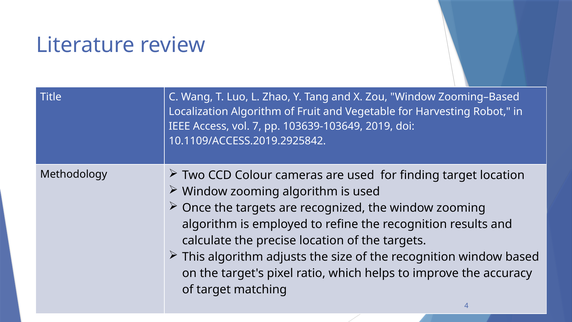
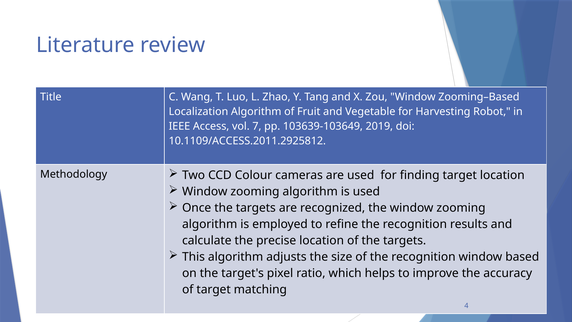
10.1109/ACCESS.2019.2925842: 10.1109/ACCESS.2019.2925842 -> 10.1109/ACCESS.2011.2925812 (247, 141)
